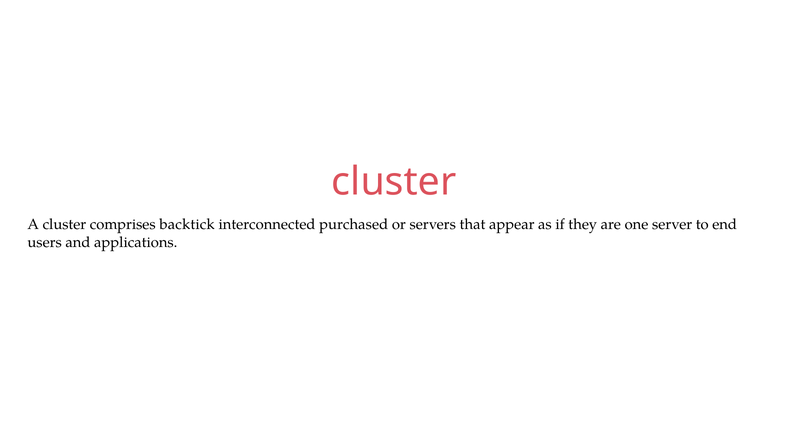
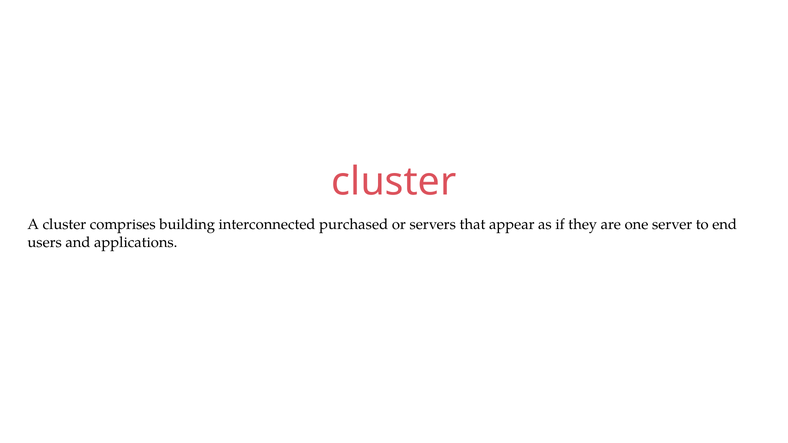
backtick: backtick -> building (187, 225)
